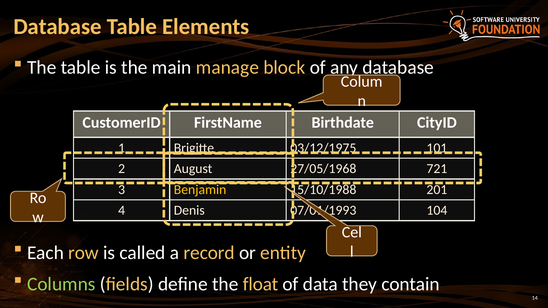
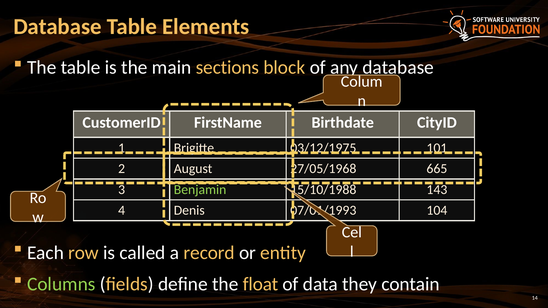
manage: manage -> sections (228, 68)
721: 721 -> 665 (437, 169)
Benjamin colour: yellow -> light green (200, 190)
201: 201 -> 143 (437, 190)
